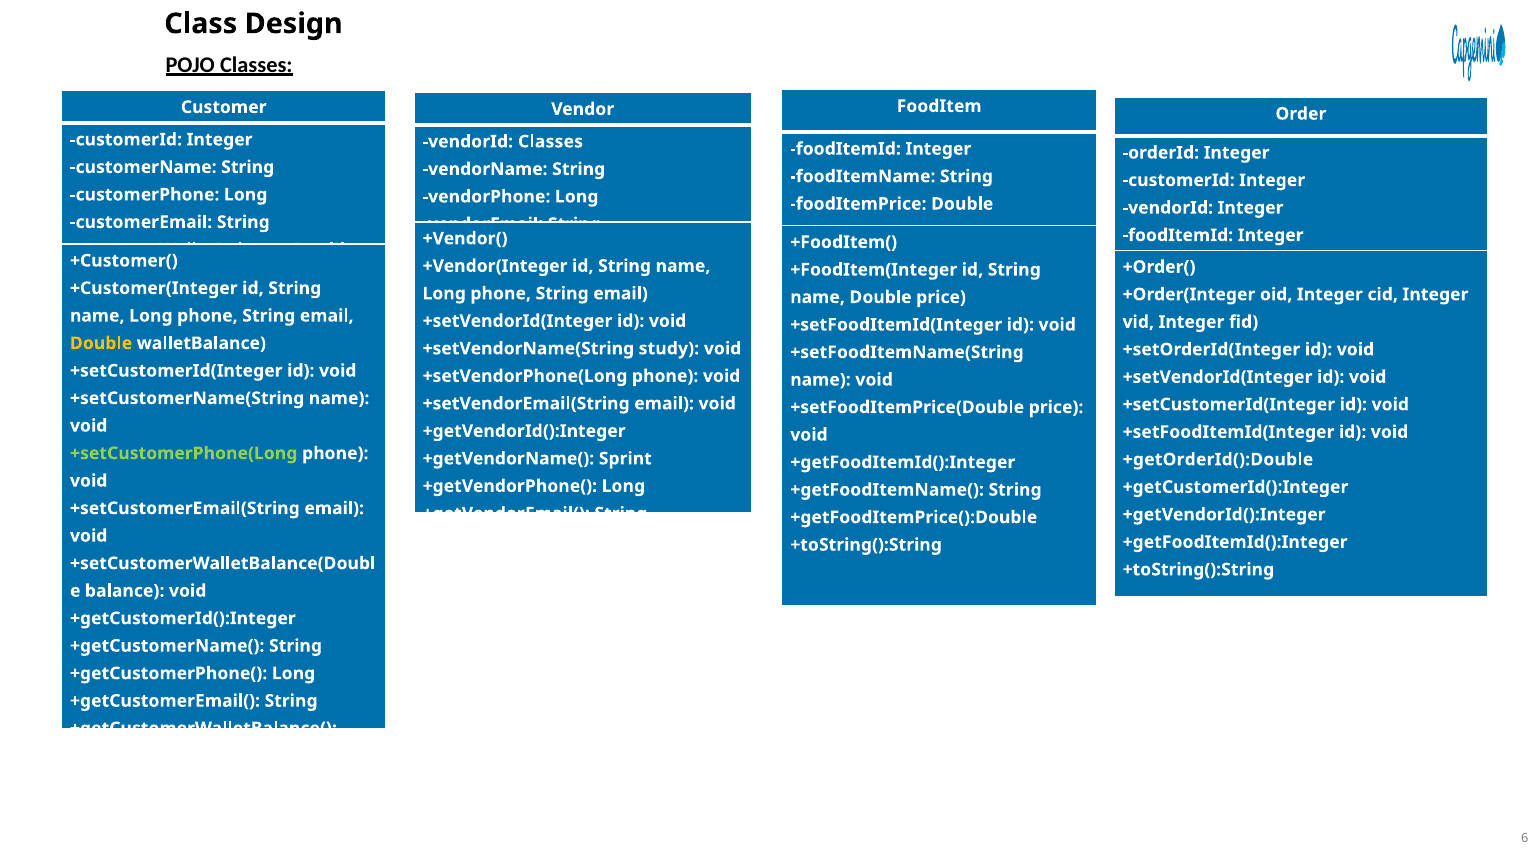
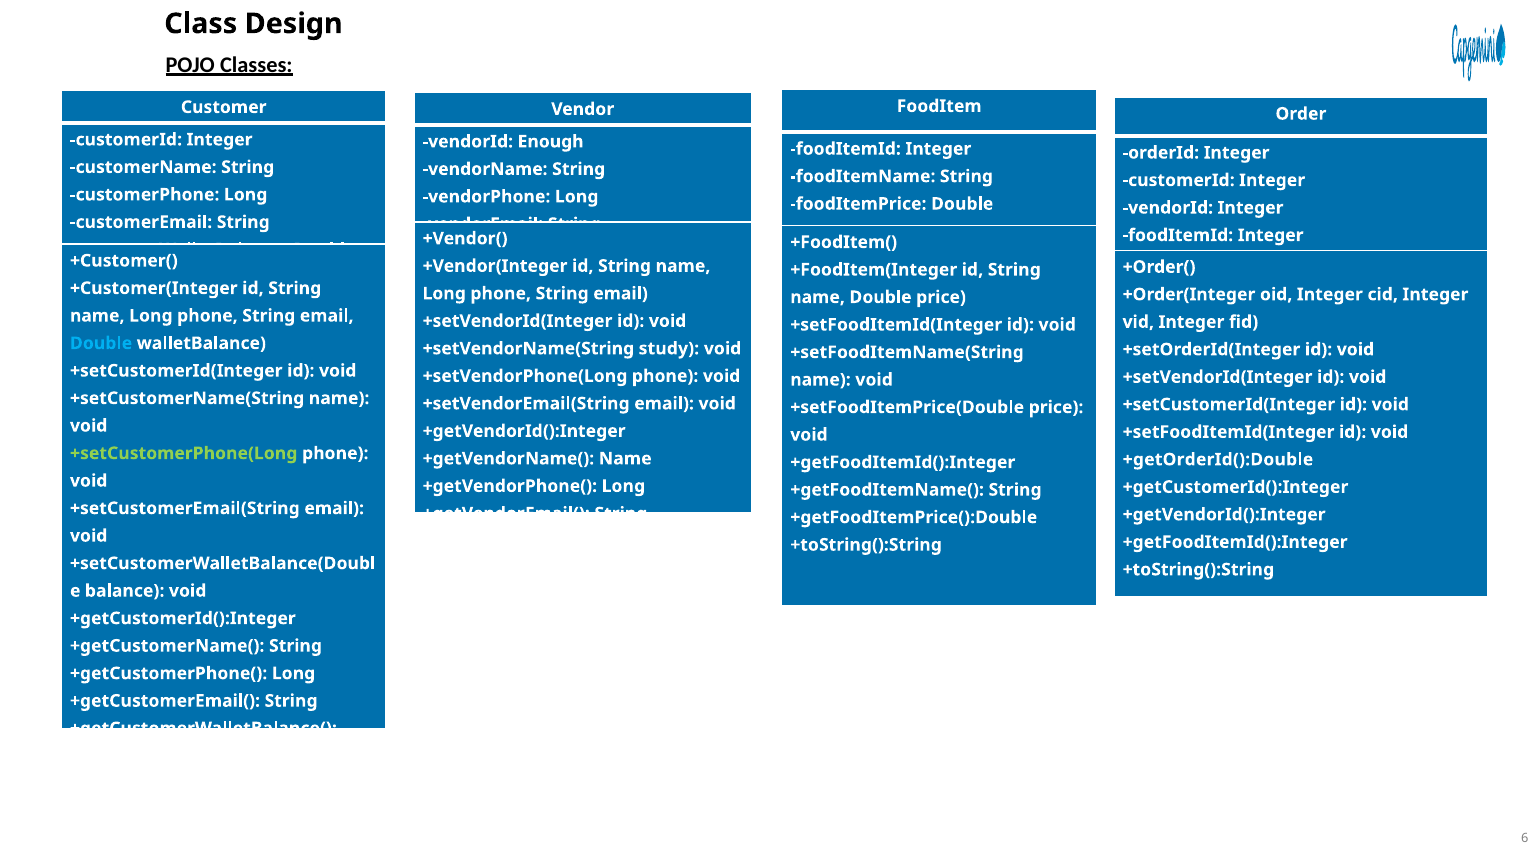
vendorId Classes: Classes -> Enough (551, 142)
Double colour: yellow -> light blue (101, 343)
+getVendorName( Sprint: Sprint -> Name (625, 459)
